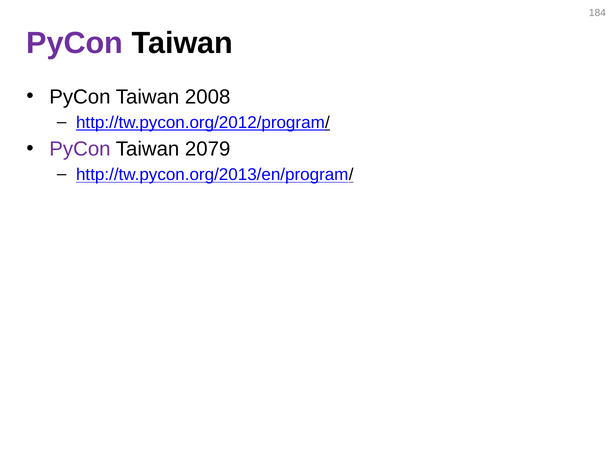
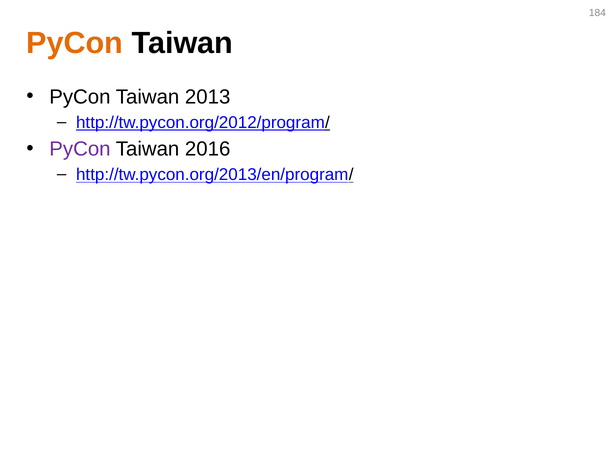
PyCon colour: purple -> orange (75, 43)
2008: 2008 -> 2013 (208, 97)
2079: 2079 -> 2016 (208, 149)
